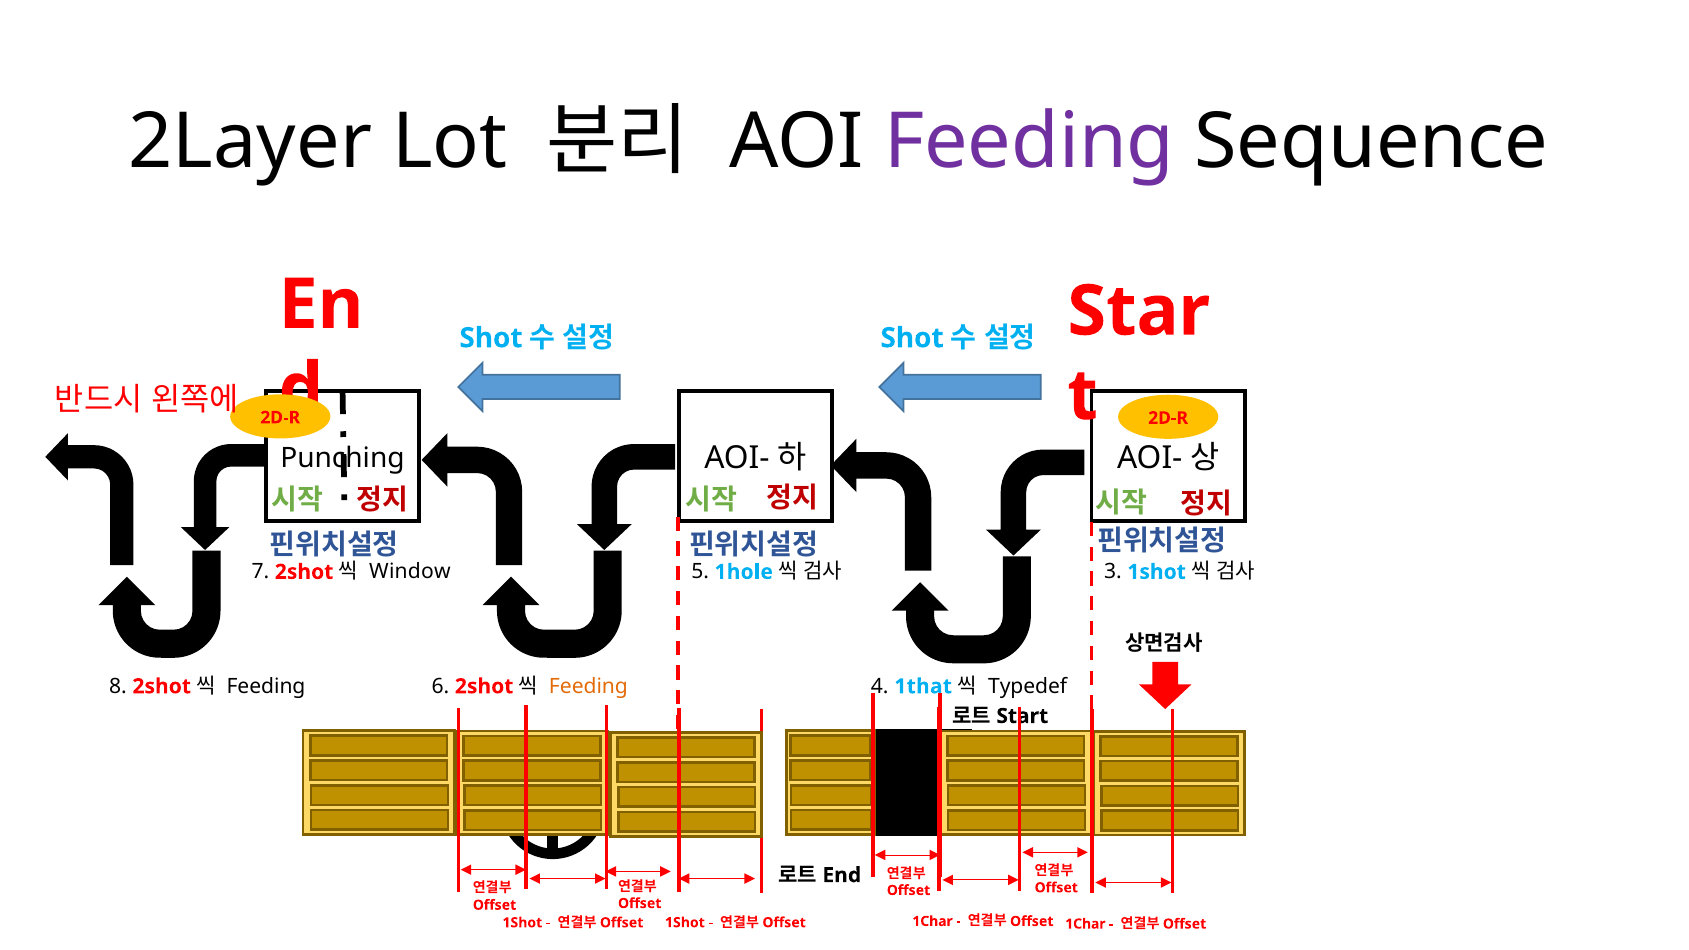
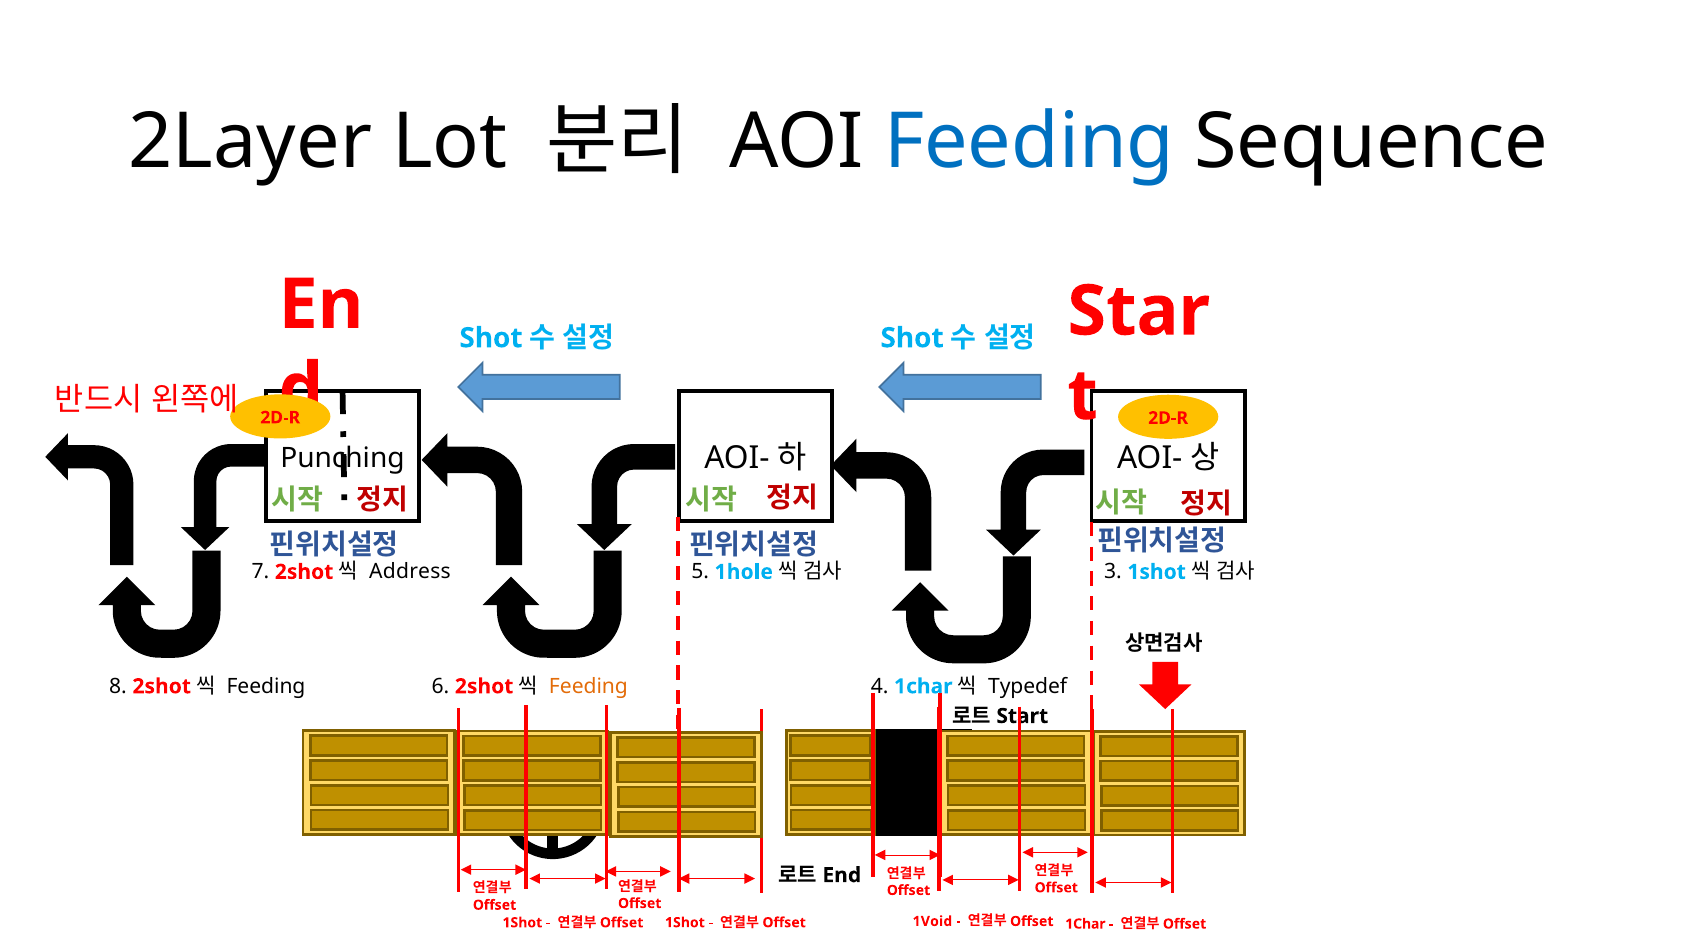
Feeding colour: purple -> blue (1029, 142)
Window: Window -> Address (410, 572)
4 1that: 1that -> 1char (923, 686)
1Char: 1Char -> 1Void (932, 921)
